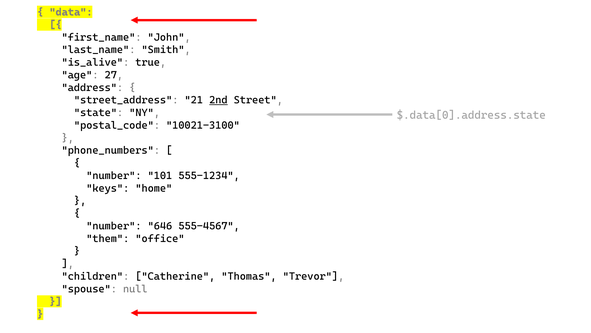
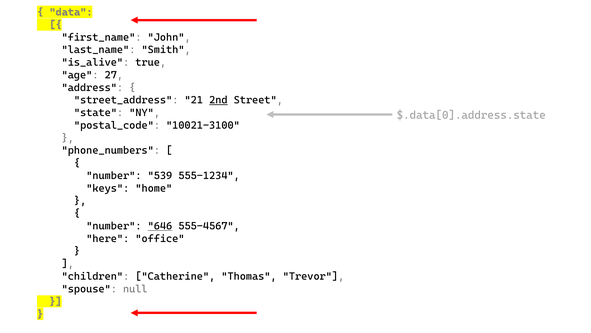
101: 101 -> 539 (160, 175)
646 underline: none -> present (160, 226)
them: them -> here (108, 238)
